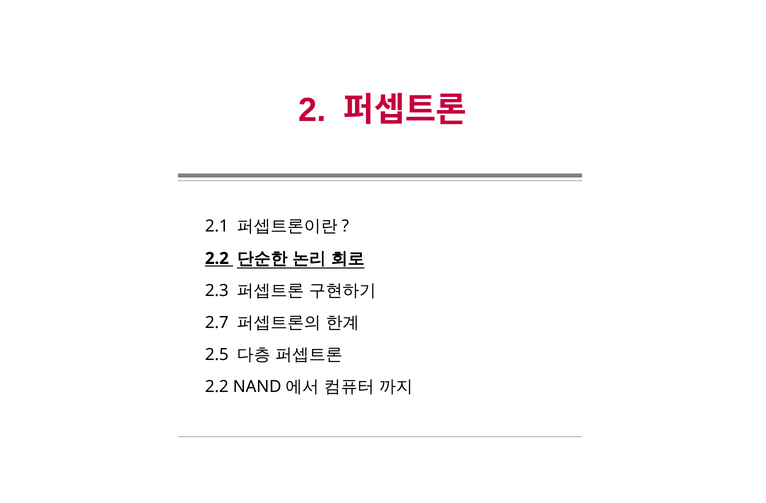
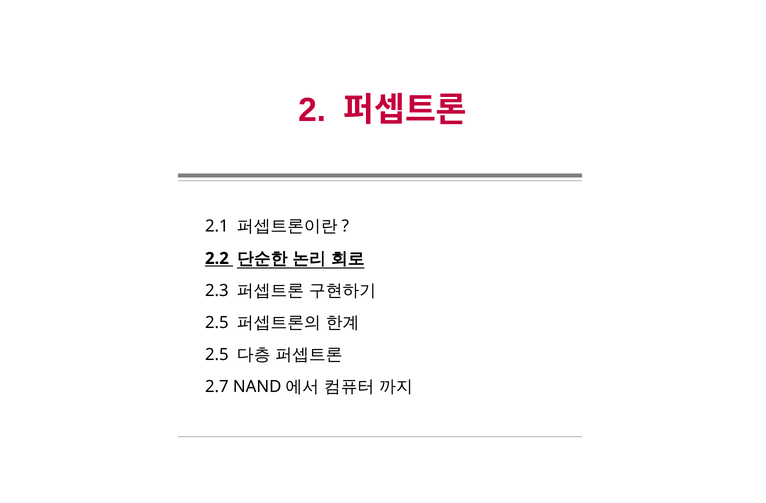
2.7: 2.7 -> 2.5 (217, 323)
2.2: 2.2 -> 2.7 (217, 387)
